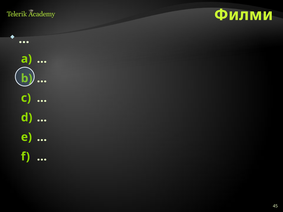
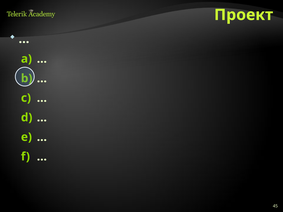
Филми: Филми -> Проект (244, 15)
